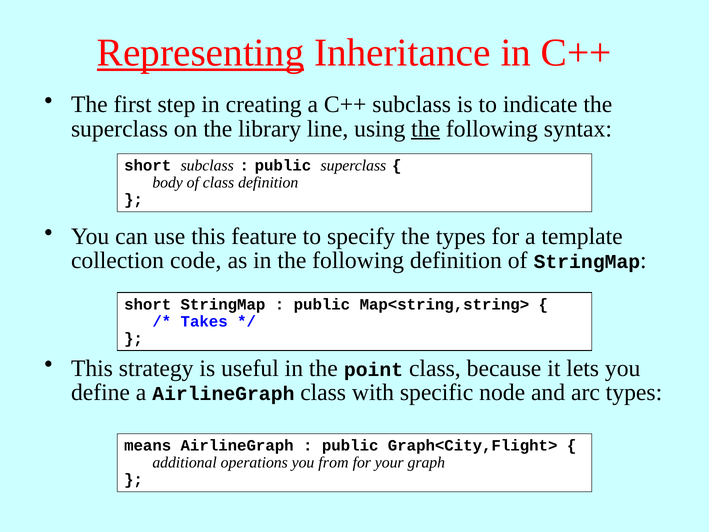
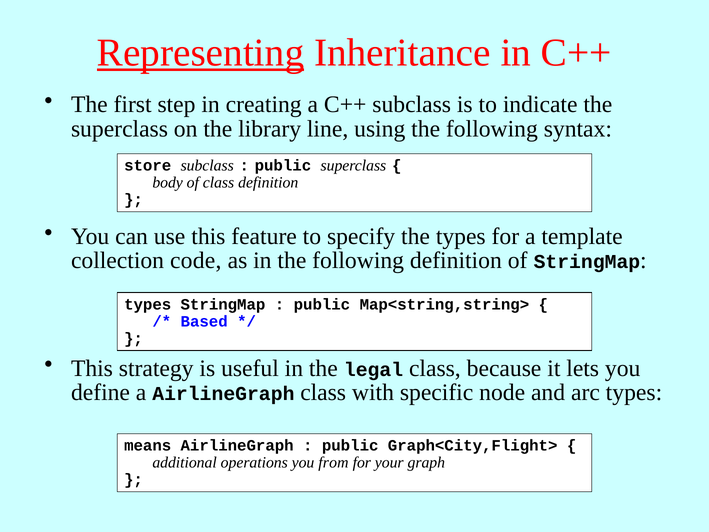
the underline: present -> none (426, 129)
short: short -> store (148, 166)
short: short -> types (148, 304)
Takes: Takes -> Based (204, 321)
point: point -> legal (374, 370)
